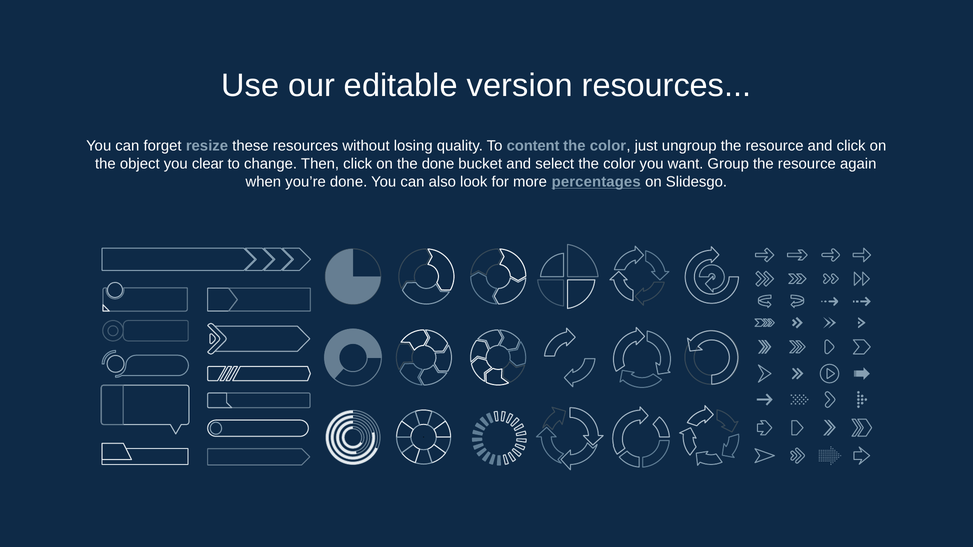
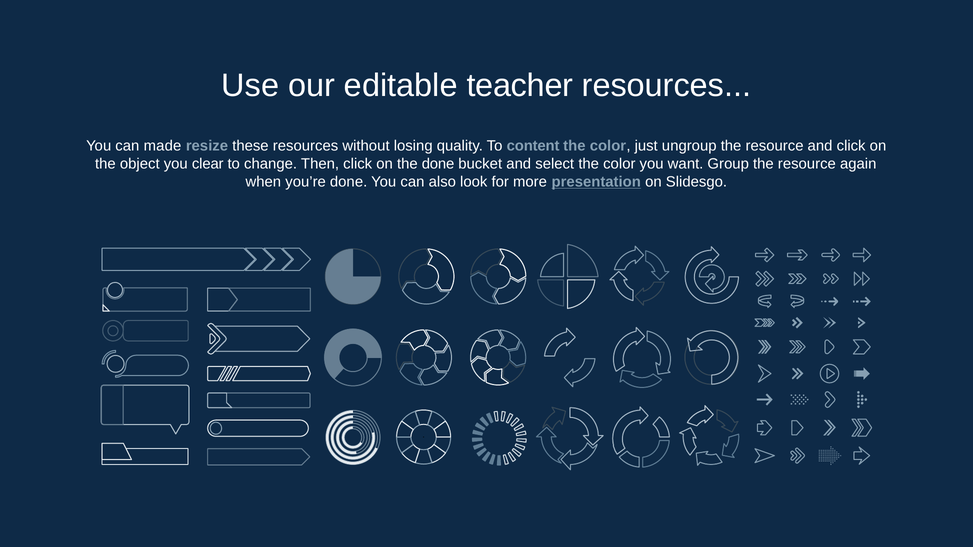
version: version -> teacher (520, 86)
forget: forget -> made (162, 146)
percentages: percentages -> presentation (596, 182)
